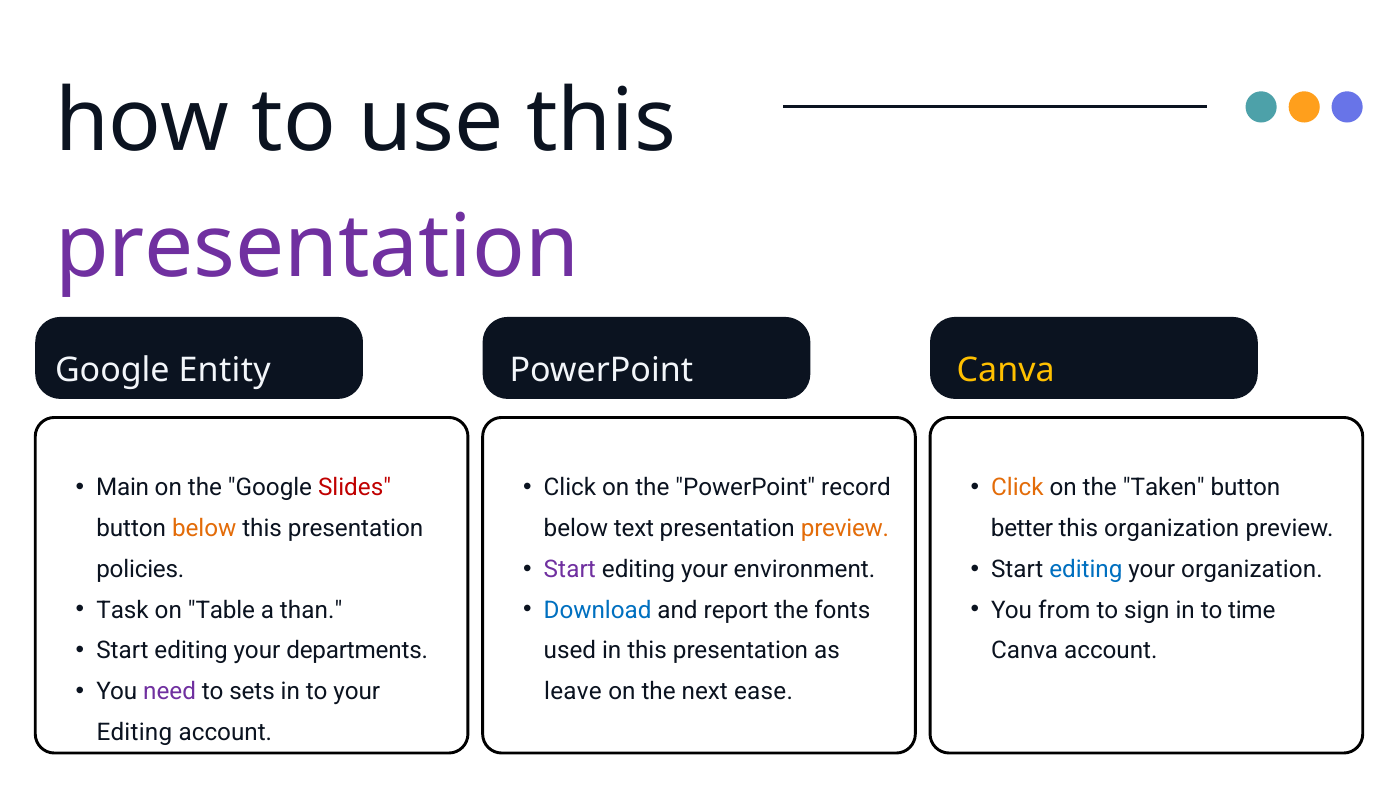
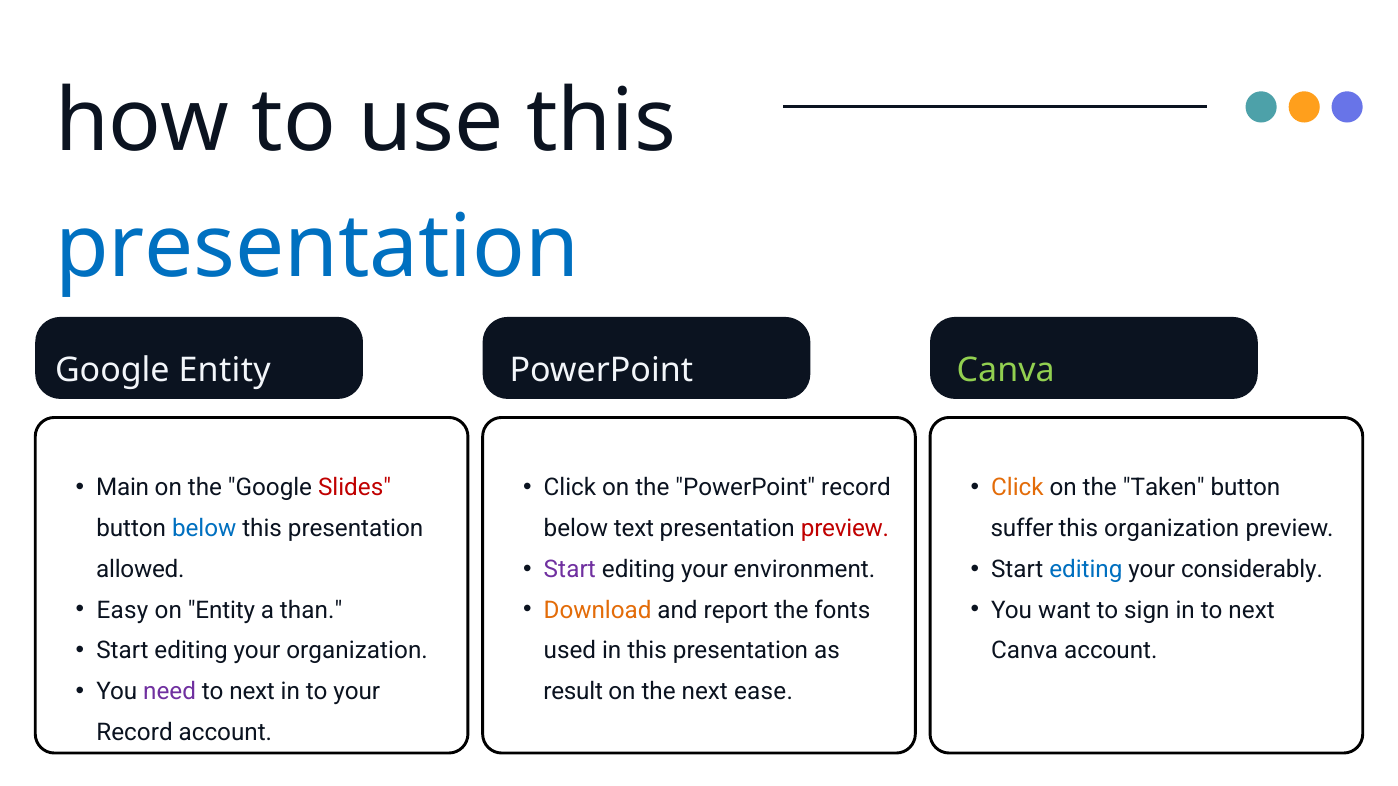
presentation colour: purple -> blue (317, 248)
Canva colour: yellow -> light green (1006, 370)
below colour: orange -> blue (204, 529)
preview colour: orange -> red (845, 529)
better: better -> suffer (1022, 529)
your organization: organization -> considerably (1252, 570)
policies: policies -> allowed (140, 570)
Task: Task -> Easy (122, 610)
on Table: Table -> Entity (221, 610)
Download colour: blue -> orange (598, 610)
from: from -> want (1064, 610)
in to time: time -> next (1252, 610)
your departments: departments -> organization (357, 651)
sets: sets -> next (252, 692)
leave: leave -> result (573, 692)
Editing: Editing -> Record (134, 733)
